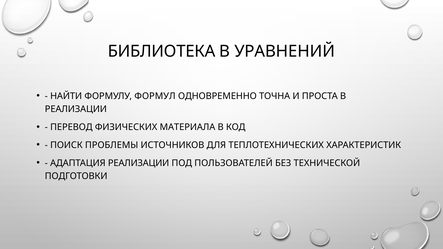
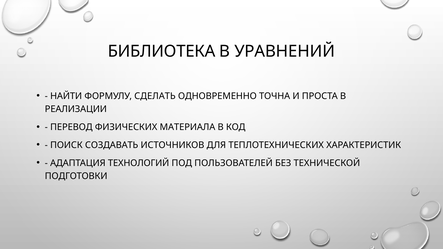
ФОРМУЛ: ФОРМУЛ -> СДЕЛАТЬ (155, 96)
ПРОБЛЕМЫ: ПРОБЛЕМЫ -> СОЗДАВАТЬ (112, 145)
АДАПТАЦИЯ РЕАЛИЗАЦИИ: РЕАЛИЗАЦИИ -> ТЕХНОЛОГИЙ (139, 163)
